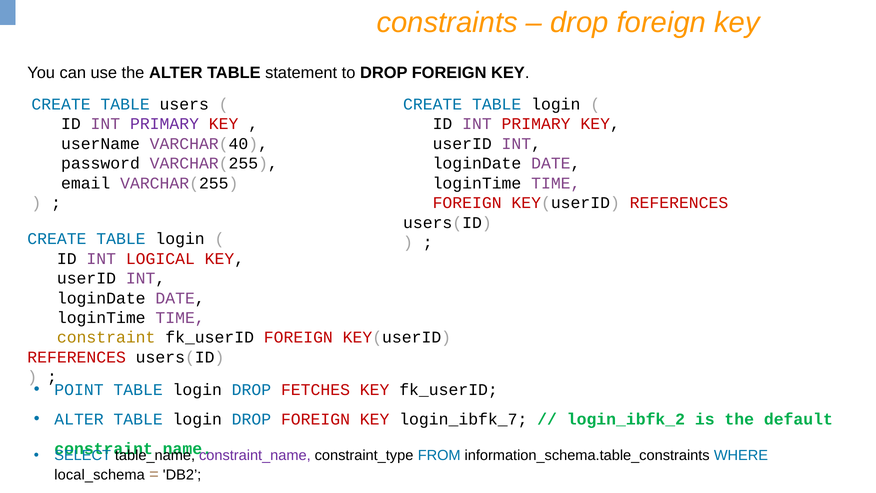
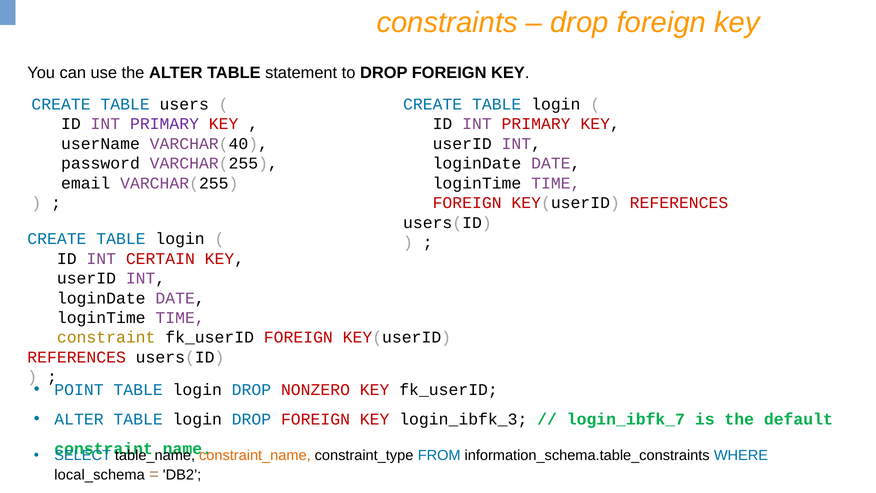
LOGICAL: LOGICAL -> CERTAIN (160, 259)
FETCHES: FETCHES -> NONZERO (315, 389)
login_ibfk_7: login_ibfk_7 -> login_ibfk_3 (463, 419)
login_ibfk_2: login_ibfk_2 -> login_ibfk_7 (626, 419)
constraint_name colour: purple -> orange (255, 455)
